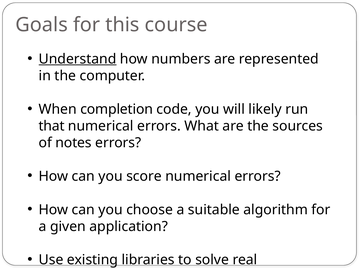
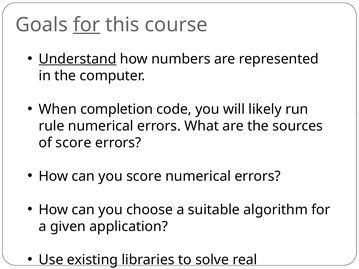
for underline: none -> present (87, 25)
that: that -> rule (52, 126)
of notes: notes -> score (73, 143)
